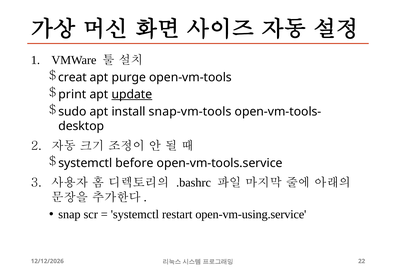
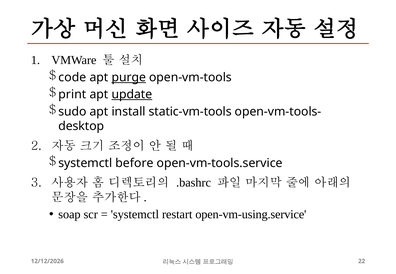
creat: creat -> code (72, 77)
purge underline: none -> present (129, 77)
snap-vm-tools: snap-vm-tools -> static-vm-tools (190, 112)
snap: snap -> soap (69, 215)
